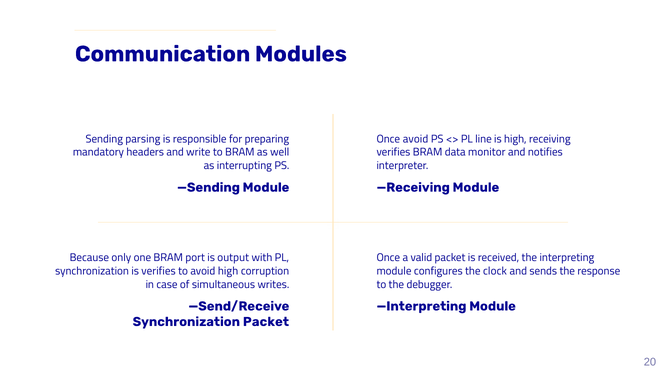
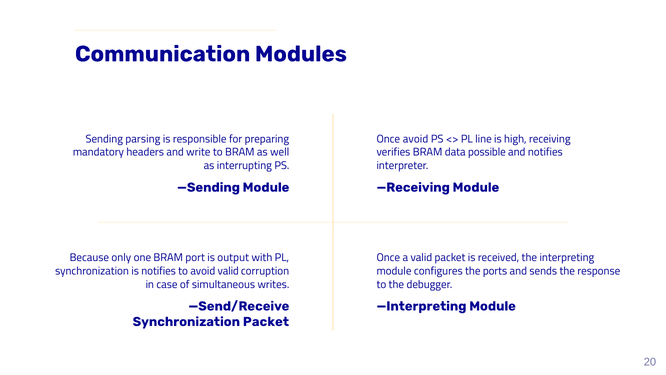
monitor: monitor -> possible (487, 152)
is verifies: verifies -> notifies (159, 271)
avoid high: high -> valid (228, 271)
clock: clock -> ports (495, 271)
